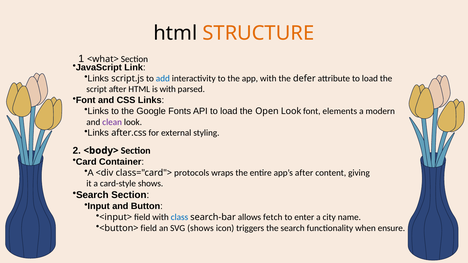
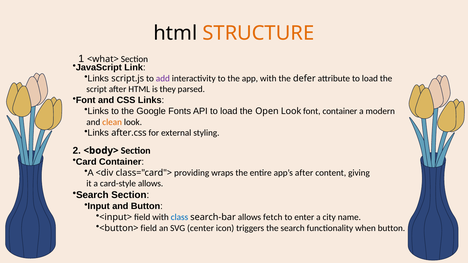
add colour: blue -> purple (163, 78)
is with: with -> they (168, 89)
font elements: elements -> container (340, 111)
clean colour: purple -> orange (112, 122)
protocols: protocols -> providing (192, 173)
card-style shows: shows -> allows (151, 184)
SVG shows: shows -> center (201, 228)
when ensure: ensure -> button (391, 228)
